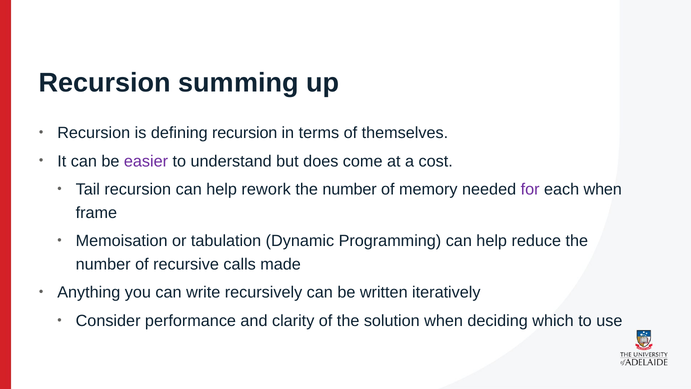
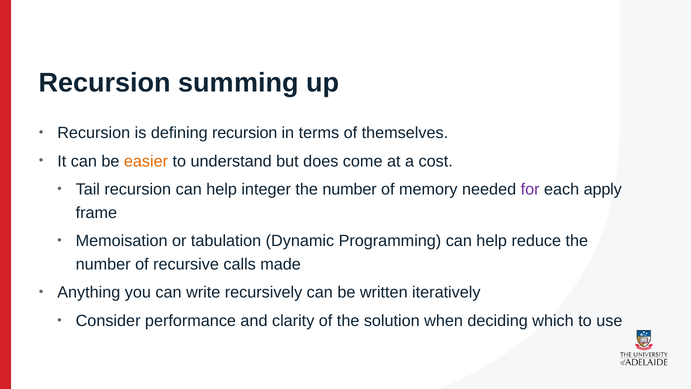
easier colour: purple -> orange (146, 161)
rework: rework -> integer (266, 190)
each when: when -> apply (603, 190)
